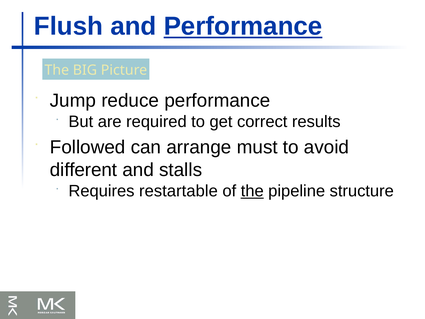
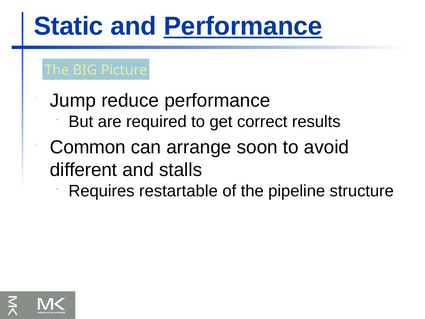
Flush: Flush -> Static (69, 26)
Followed: Followed -> Common (88, 147)
must: must -> soon (257, 147)
the underline: present -> none (252, 191)
